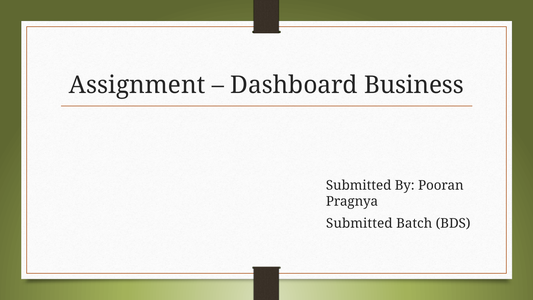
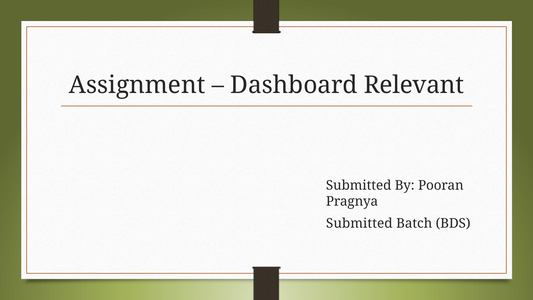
Business: Business -> Relevant (414, 85)
